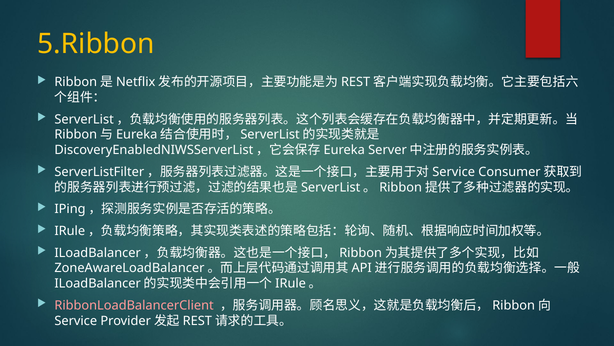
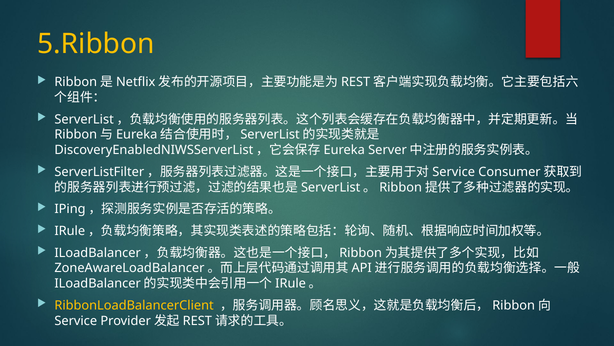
RibbonLoadBalancerClient colour: pink -> yellow (134, 305)
